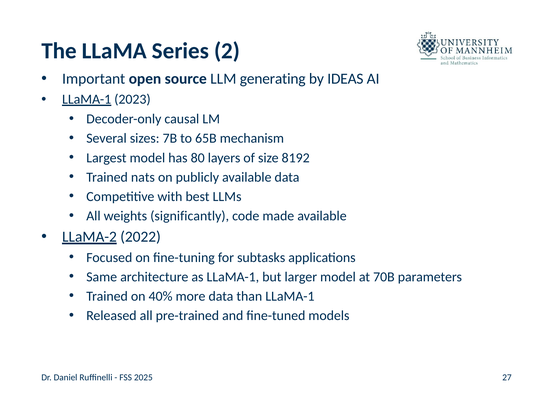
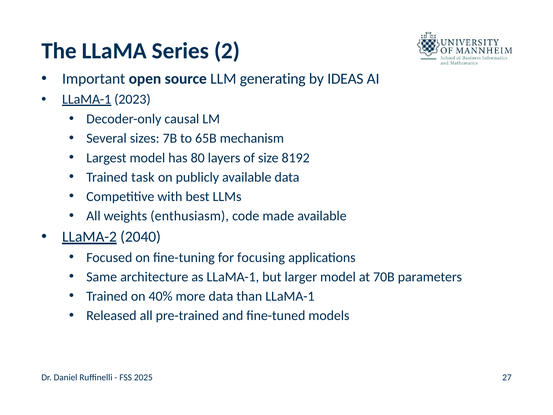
nats: nats -> task (143, 177)
significantly: significantly -> enthusiasm (190, 216)
2022: 2022 -> 2040 (141, 237)
subtasks: subtasks -> focusing (261, 257)
